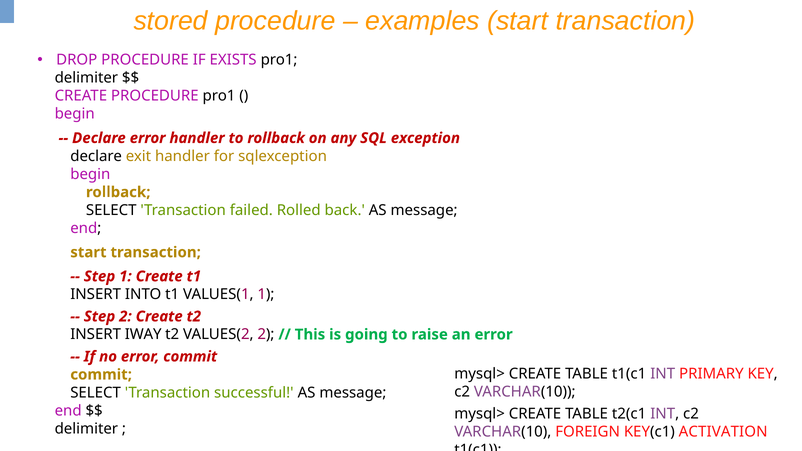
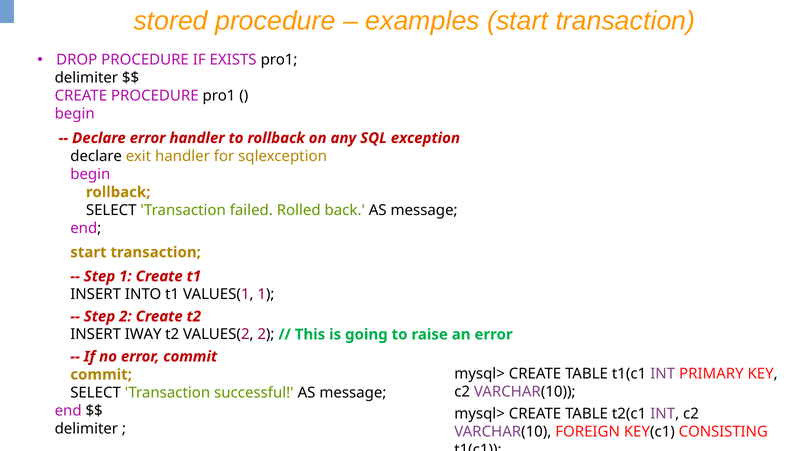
ACTIVATION: ACTIVATION -> CONSISTING (723, 432)
